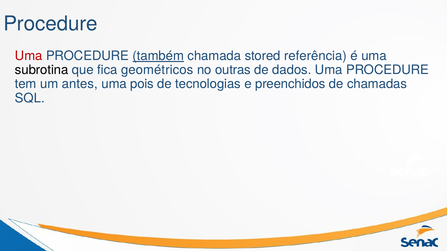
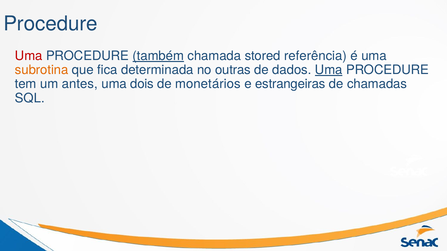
subrotina colour: black -> orange (42, 70)
geométricos: geométricos -> determinada (157, 70)
Uma underline: none -> present (329, 70)
pois: pois -> dois (142, 84)
tecnologias: tecnologias -> monetários (208, 84)
preenchidos: preenchidos -> estrangeiras (290, 84)
